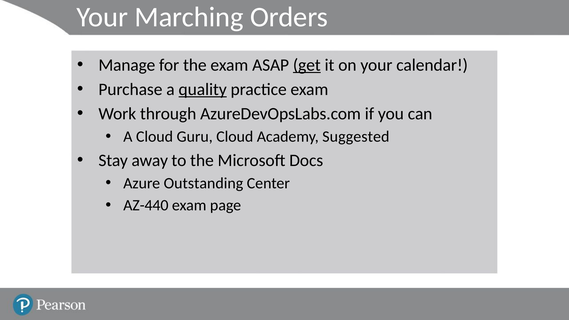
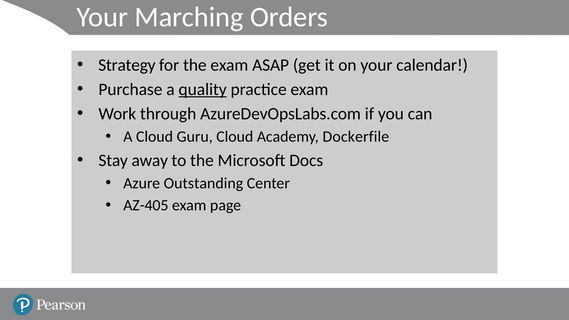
Manage: Manage -> Strategy (127, 65)
get underline: present -> none (307, 65)
Suggested: Suggested -> Dockerfile (356, 137)
AZ-440: AZ-440 -> AZ-405 (146, 205)
